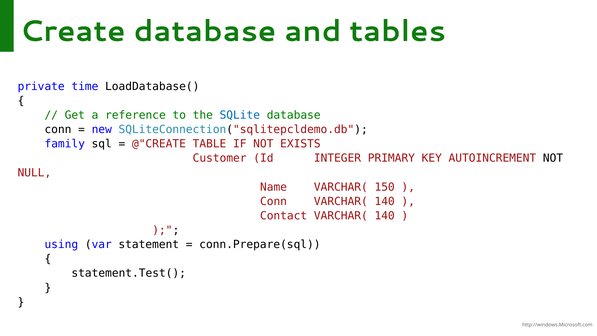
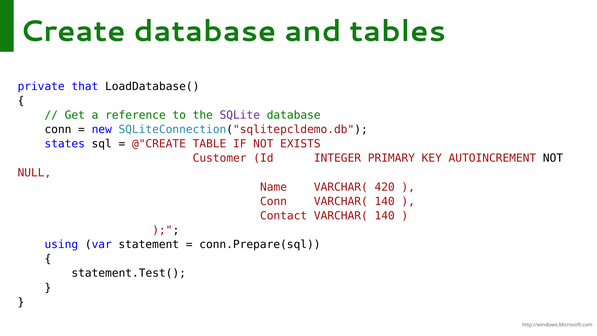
time: time -> that (85, 86)
SQLite colour: blue -> purple (240, 115)
family: family -> states (65, 144)
150: 150 -> 420 (385, 187)
